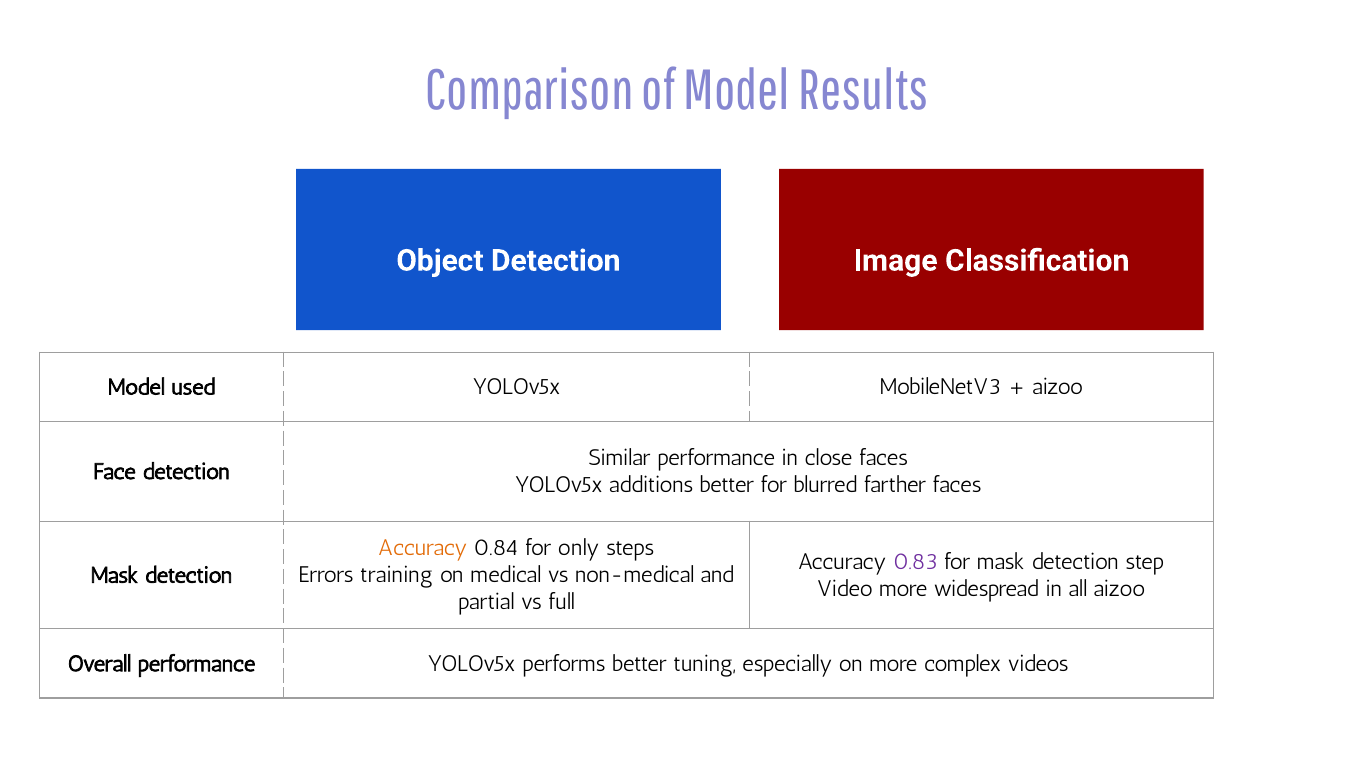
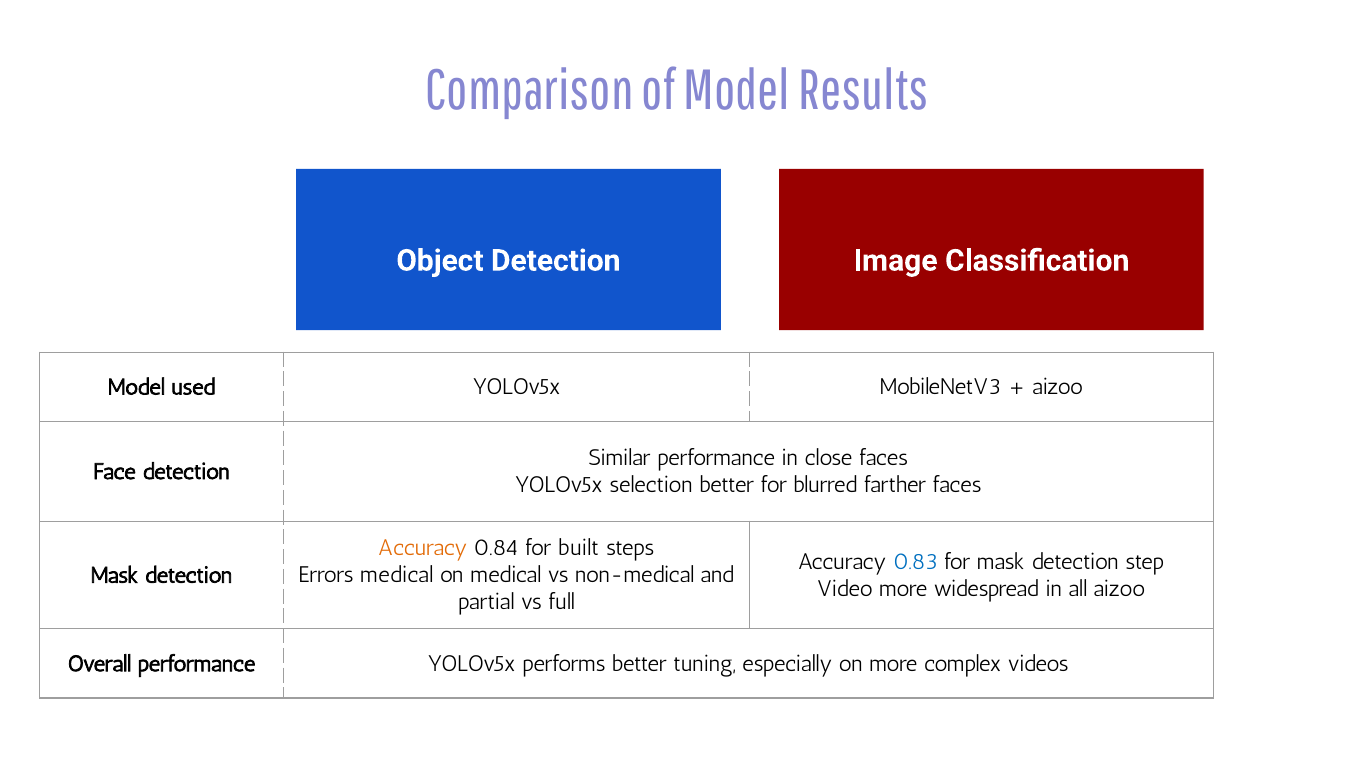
additions: additions -> selection (651, 485)
only: only -> built (579, 549)
0.83 colour: purple -> blue (915, 562)
Errors training: training -> medical (397, 575)
